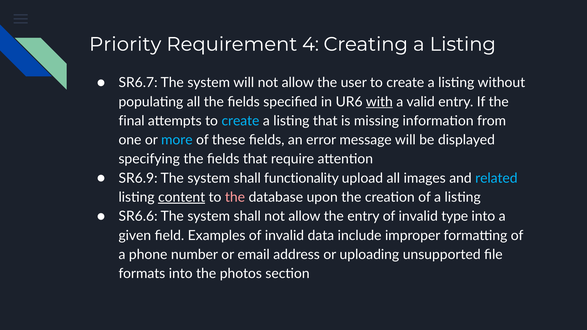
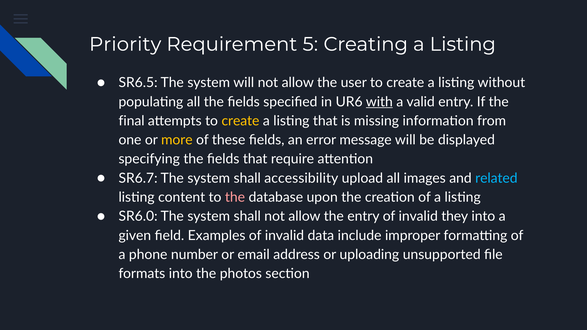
4: 4 -> 5 (310, 44)
SR6.7: SR6.7 -> SR6.5 (138, 83)
create colour: light blue -> yellow (240, 121)
more colour: light blue -> yellow (177, 140)
SR6.9: SR6.9 -> SR6.7 (138, 178)
functionality: functionality -> accessibility (301, 178)
content underline: present -> none (182, 197)
SR6.6: SR6.6 -> SR6.0 (138, 216)
type: type -> they (455, 216)
